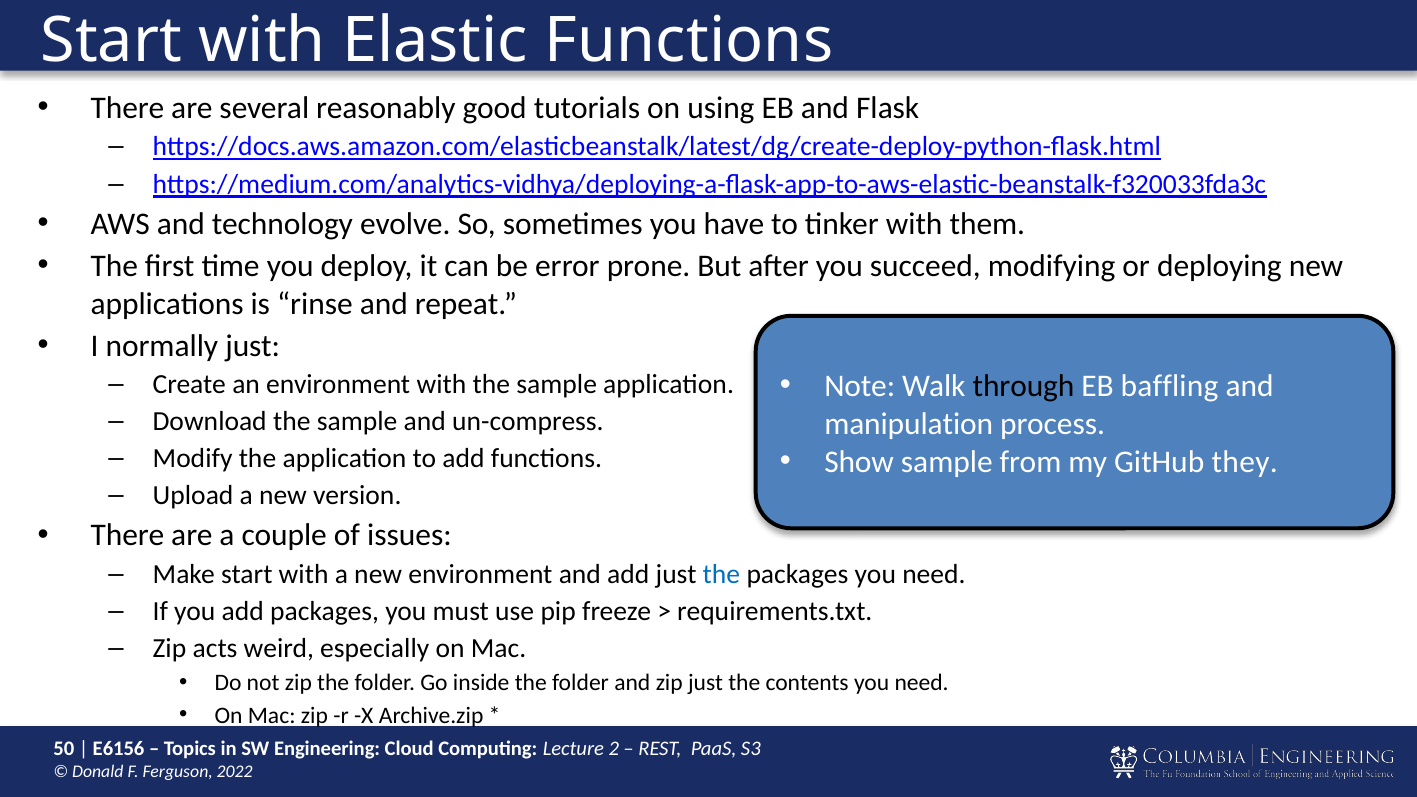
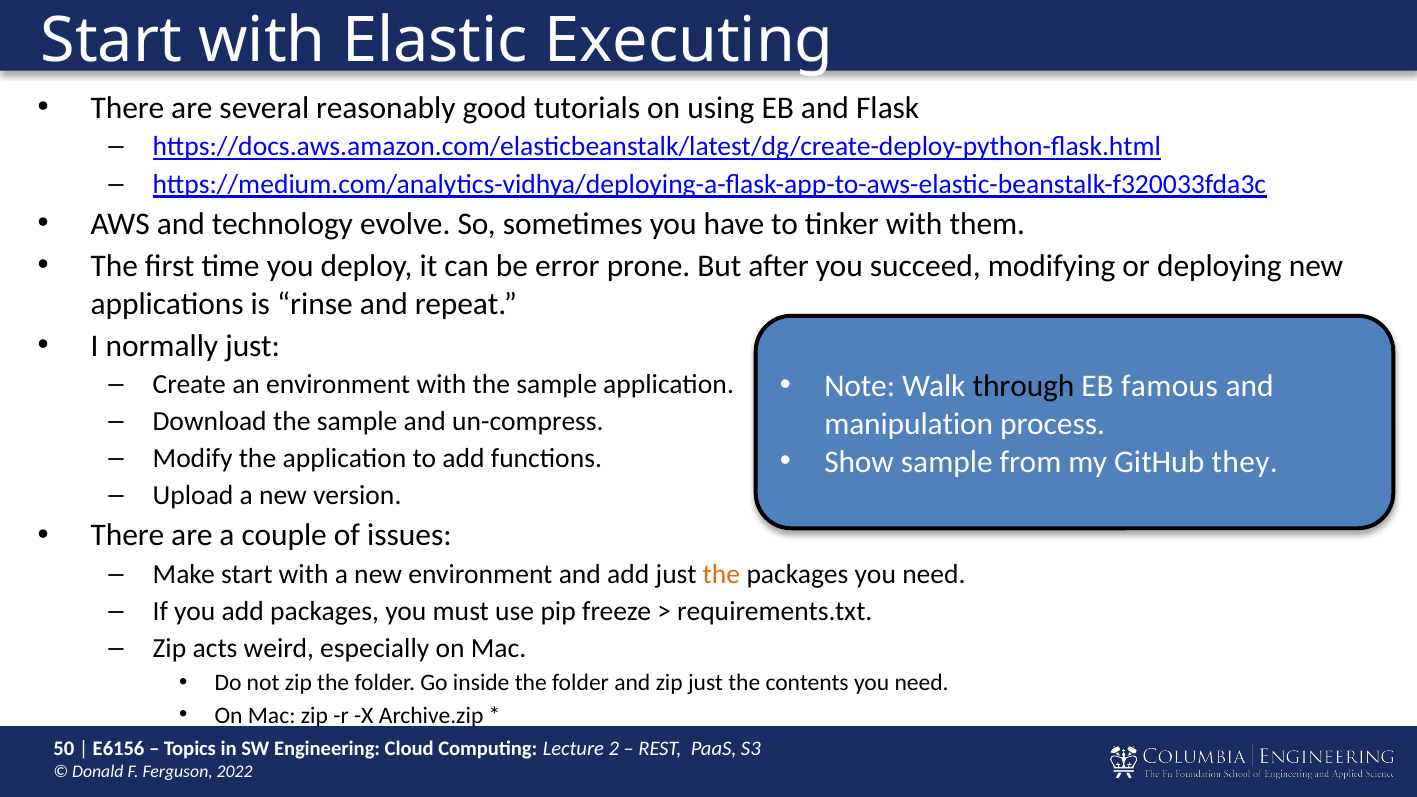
Elastic Functions: Functions -> Executing (689, 41)
baffling: baffling -> famous (1169, 386)
the colour: blue -> orange (721, 575)
